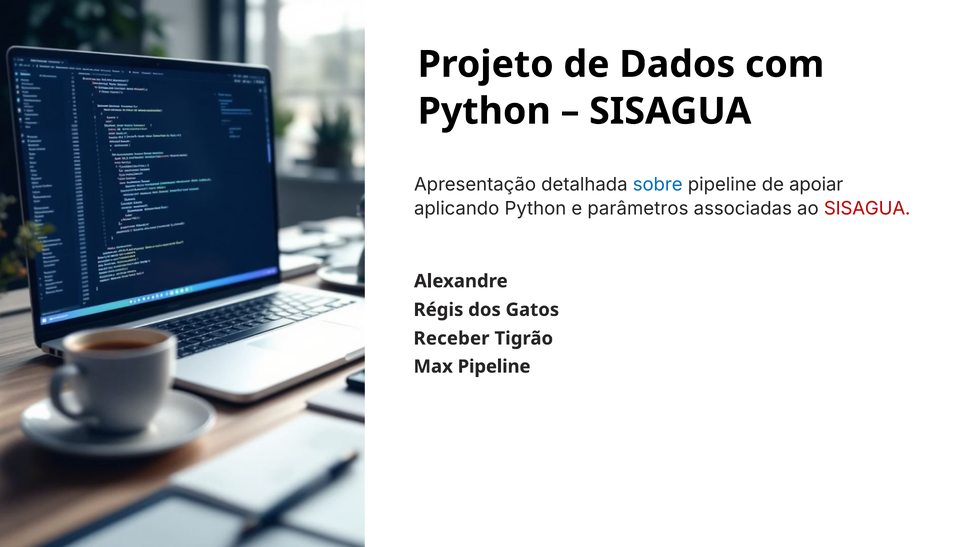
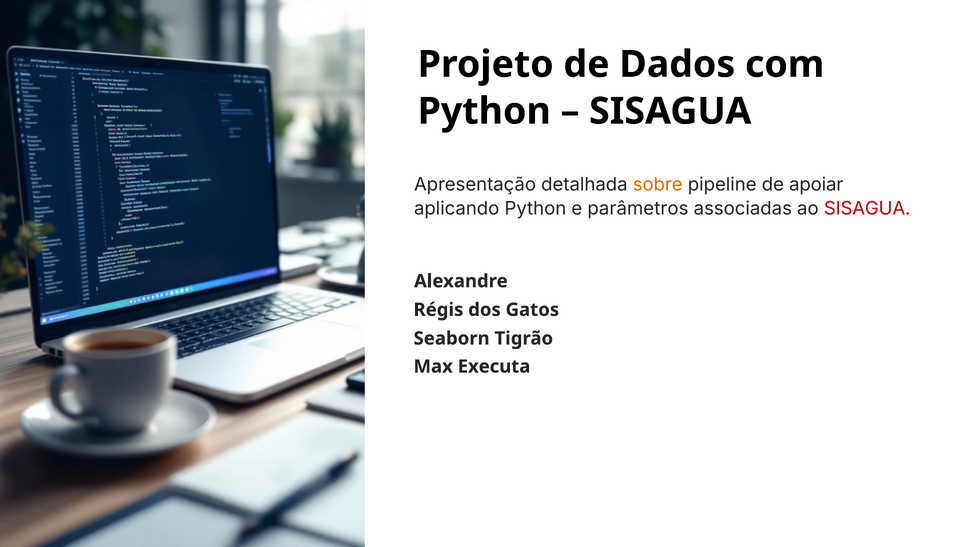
sobre colour: blue -> orange (658, 185)
Receber: Receber -> Seaborn (452, 339)
Max Pipeline: Pipeline -> Executa (494, 367)
